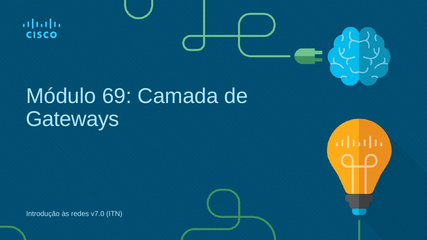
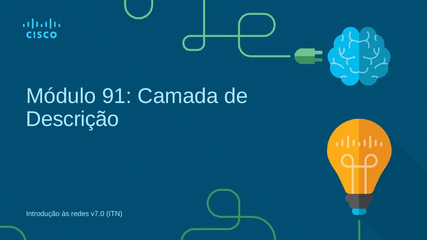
69: 69 -> 91 (117, 96)
Gateways: Gateways -> Descrição (73, 119)
